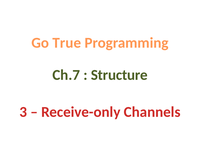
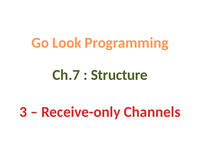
True: True -> Look (67, 43)
